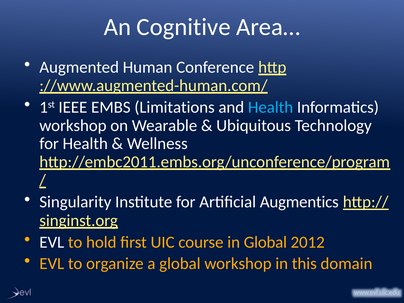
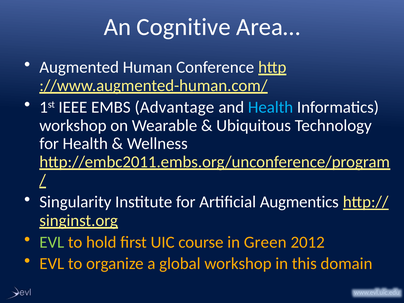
Limitations: Limitations -> Advantage (174, 107)
EVL colour: white -> light green (52, 242)
in Global: Global -> Green (265, 242)
